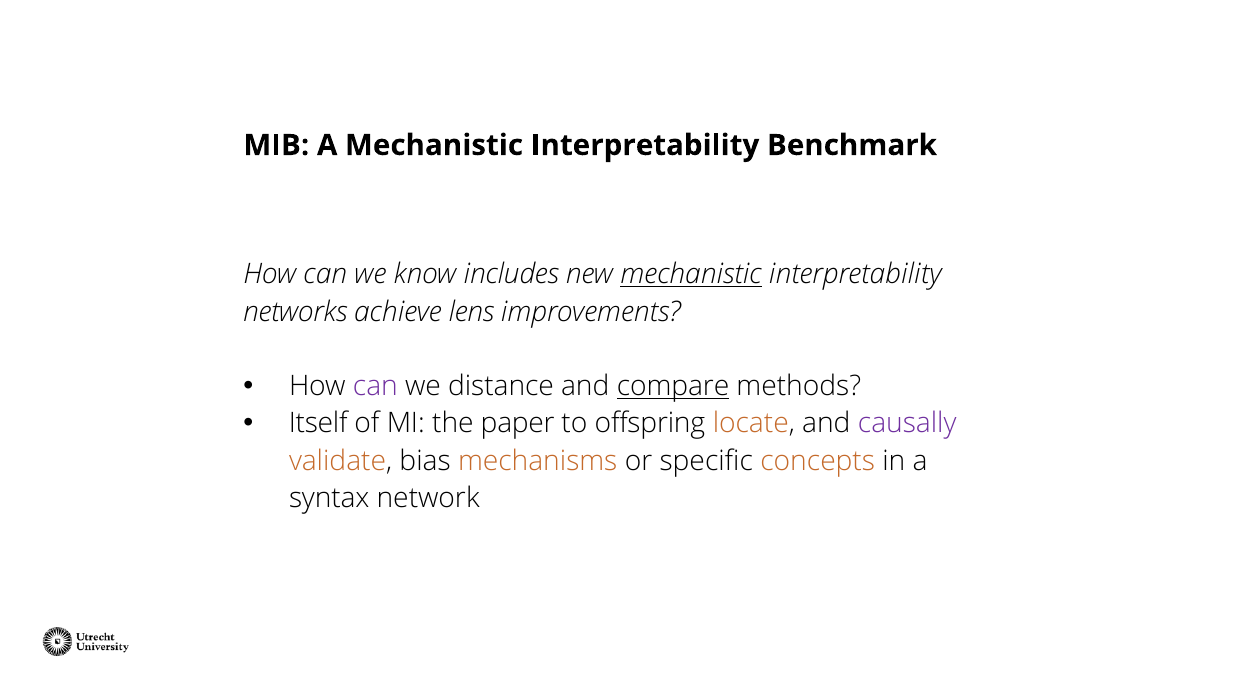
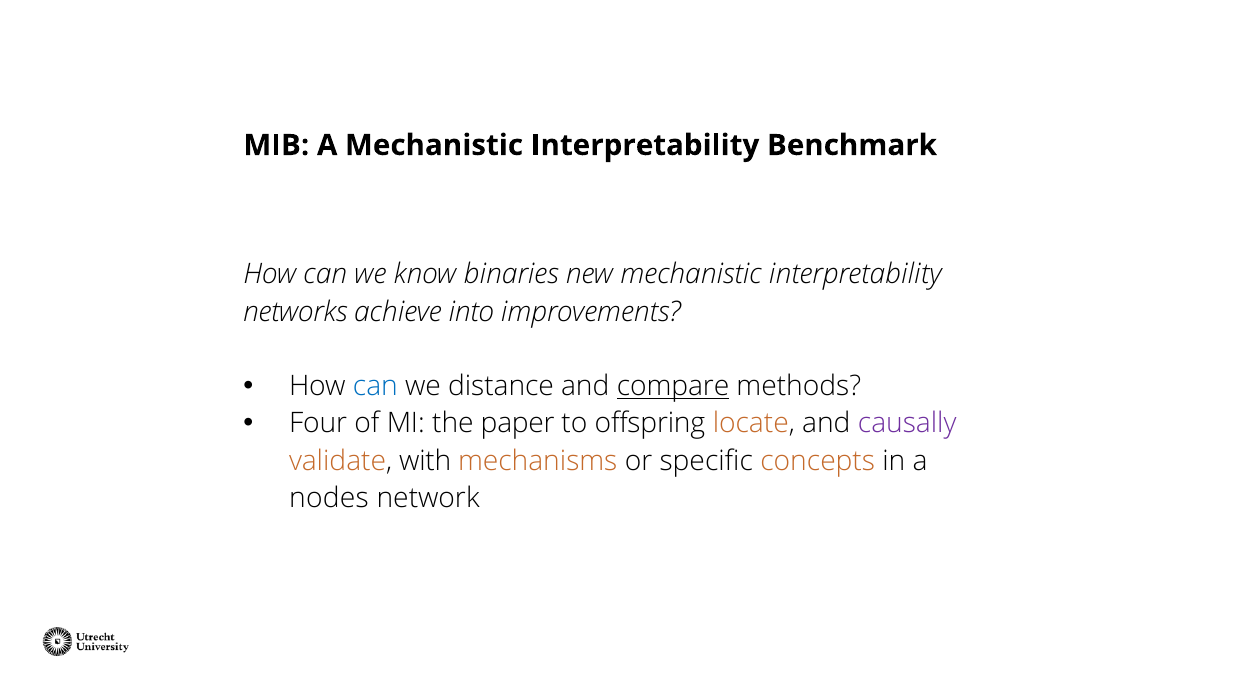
includes: includes -> binaries (511, 275)
mechanistic underline: present -> none (691, 275)
lens: lens -> into (471, 312)
can colour: purple -> blue (375, 386)
Itself: Itself -> Four (318, 424)
bias: bias -> with (425, 461)
syntax: syntax -> nodes (329, 498)
